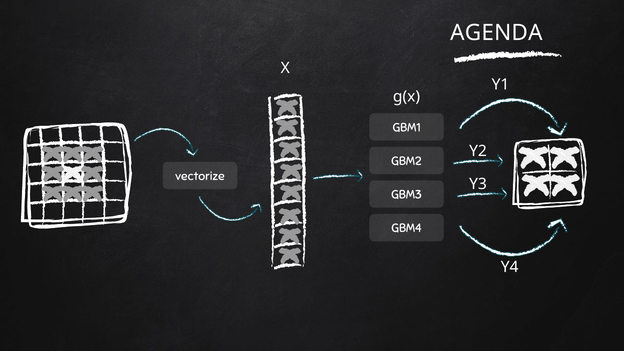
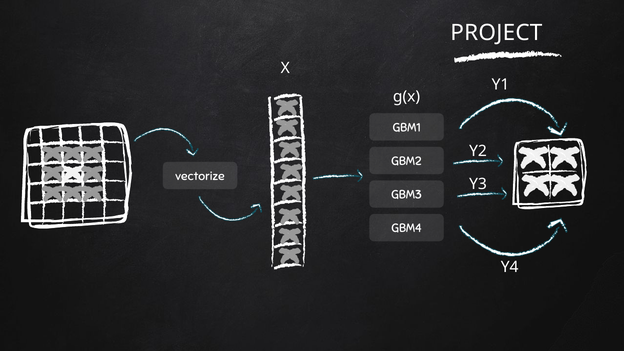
AGENDA: AGENDA -> PROJECT (496, 33)
